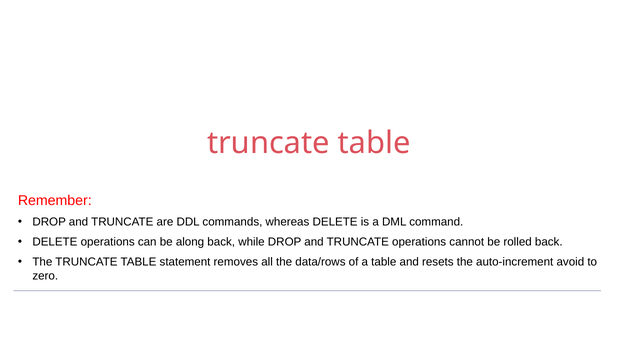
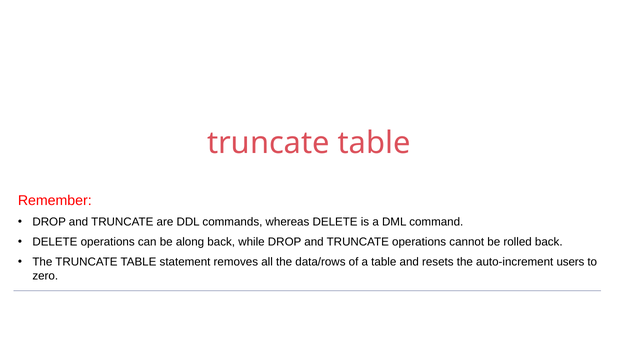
avoid: avoid -> users (570, 262)
